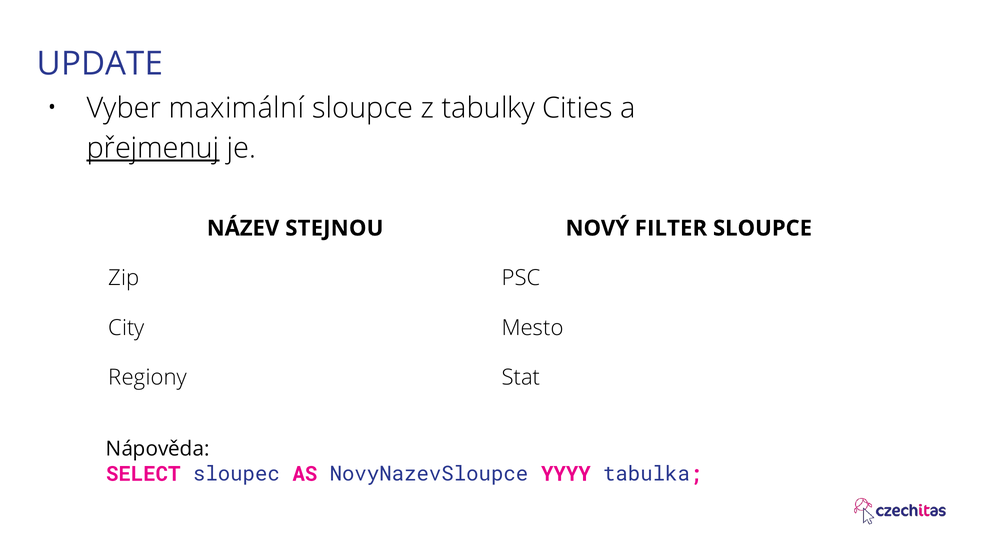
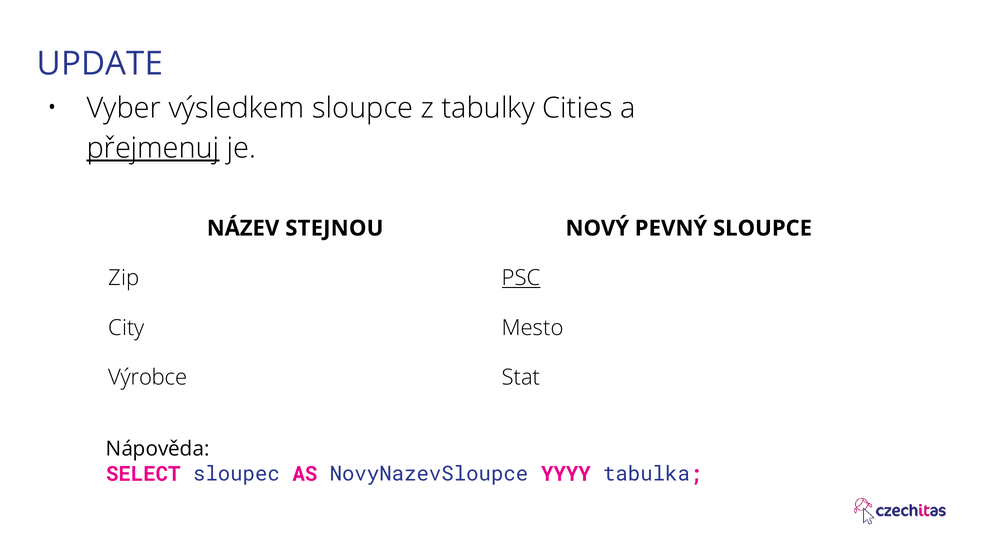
maximální: maximální -> výsledkem (237, 108)
FILTER: FILTER -> PEVNÝ (671, 228)
PSC underline: none -> present (521, 278)
Regiony: Regiony -> Výrobce (148, 378)
